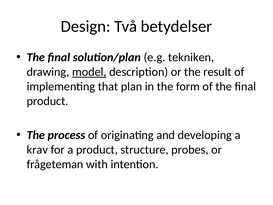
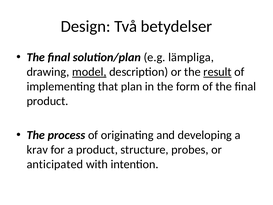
tekniken: tekniken -> lämpliga (191, 57)
result underline: none -> present (217, 72)
frågeteman: frågeteman -> anticipated (55, 164)
